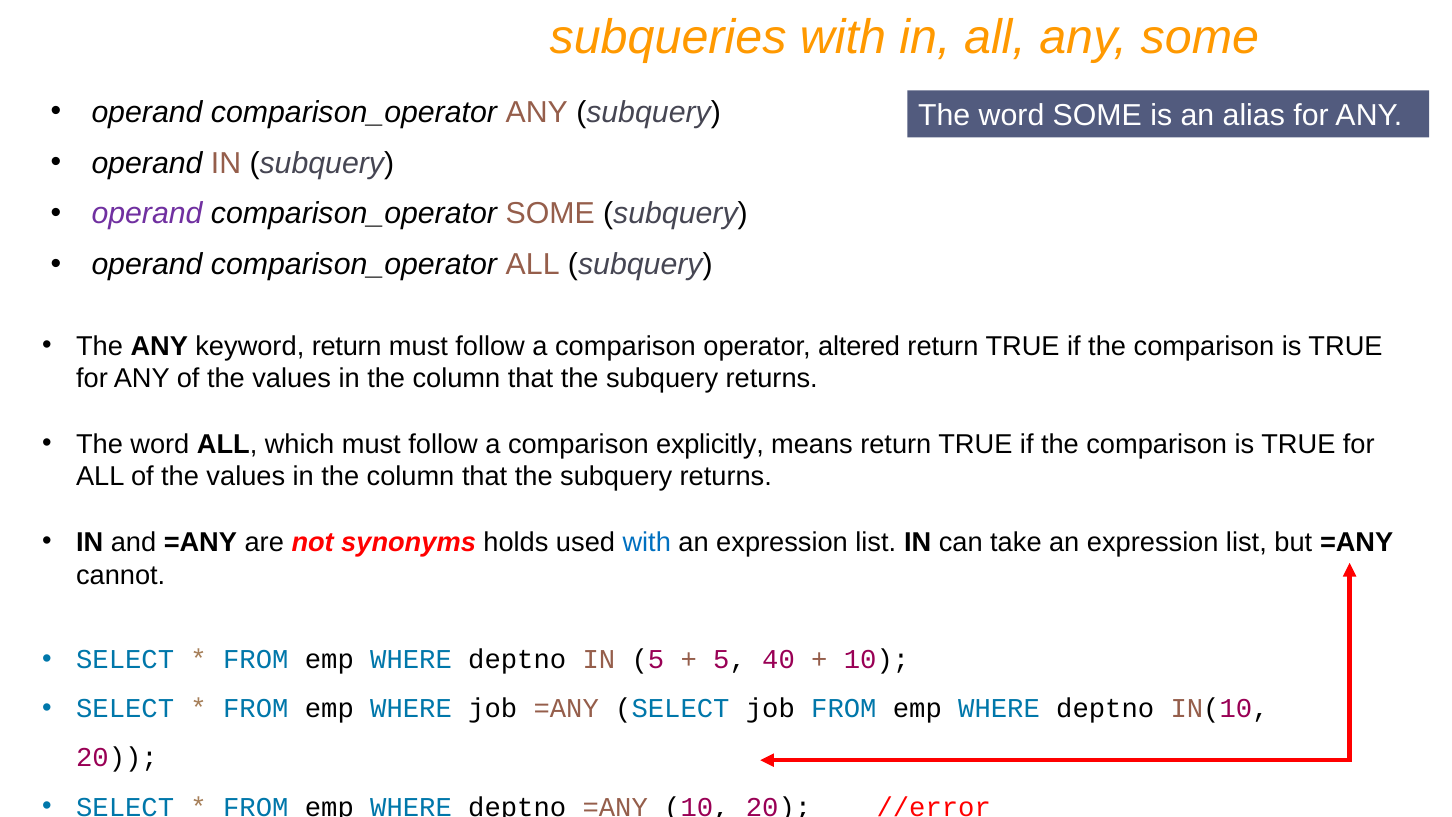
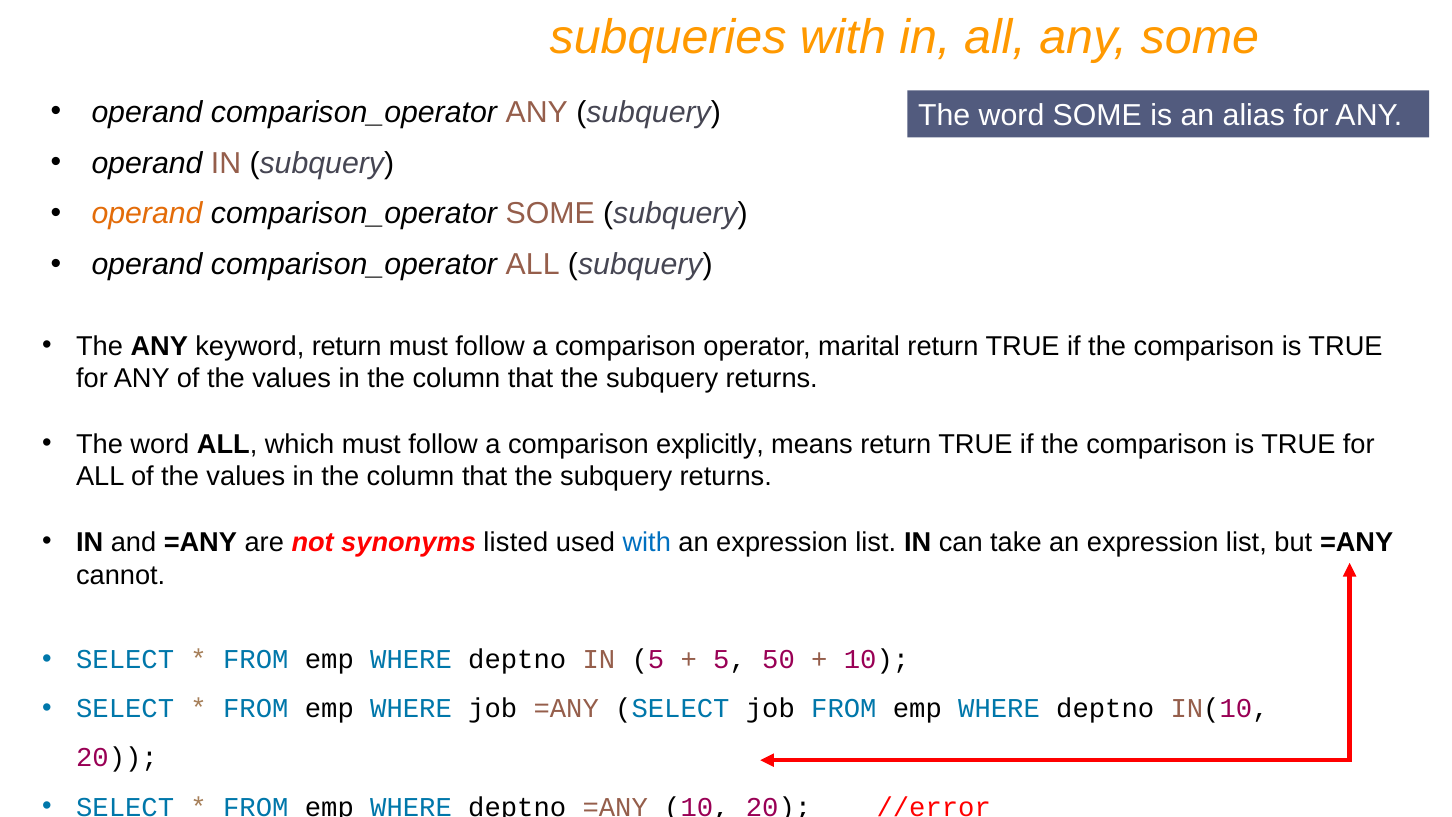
operand colour: purple -> orange (147, 214)
altered: altered -> marital (859, 346)
holds: holds -> listed (516, 542)
40: 40 -> 50 (779, 660)
